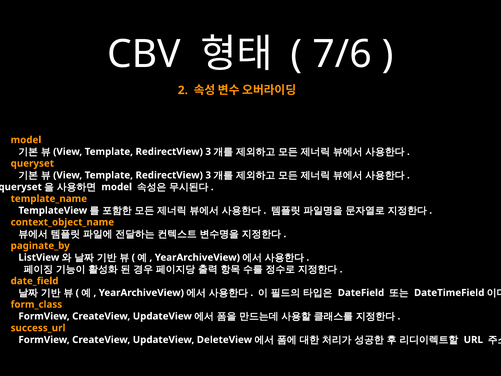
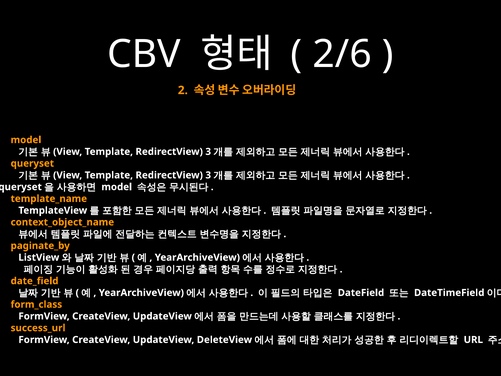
7/6: 7/6 -> 2/6 (342, 54)
